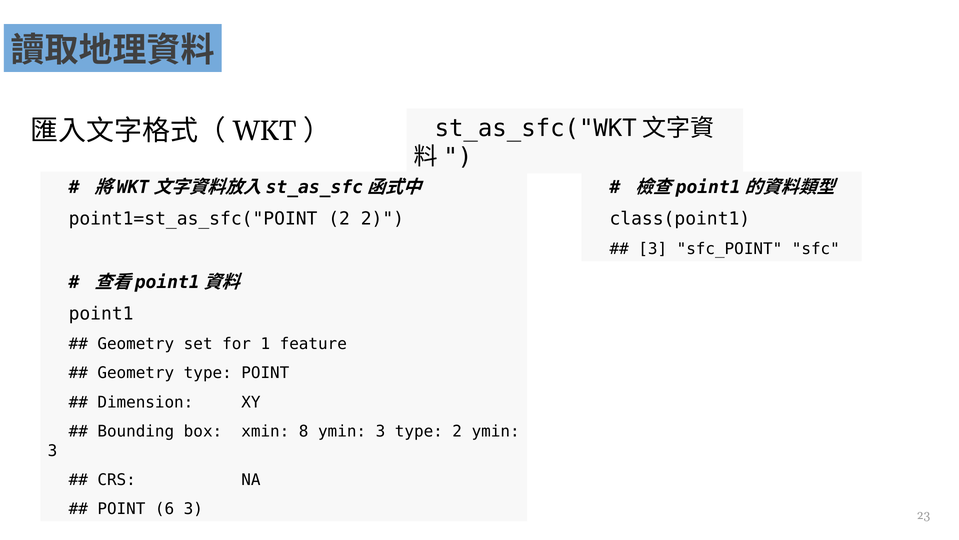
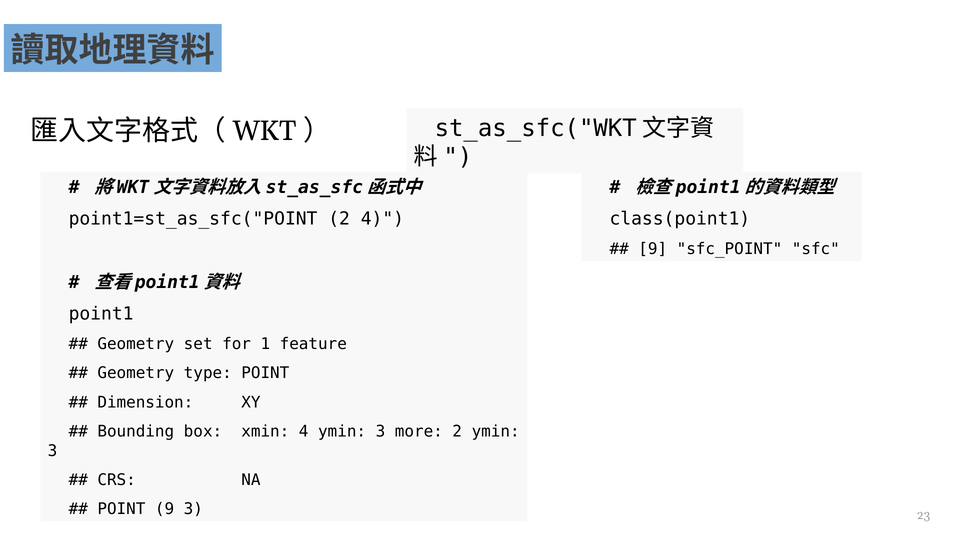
2 2: 2 -> 4 (382, 219)
3: 3 -> 9 (653, 249)
xmin 8: 8 -> 4 (304, 431)
3 type: type -> more (419, 431)
POINT 6: 6 -> 9 (165, 509)
